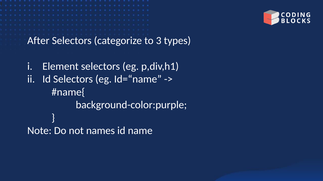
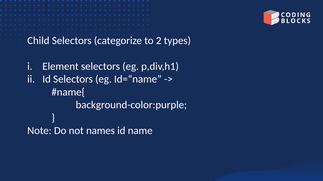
After: After -> Child (38, 41)
3: 3 -> 2 (159, 41)
